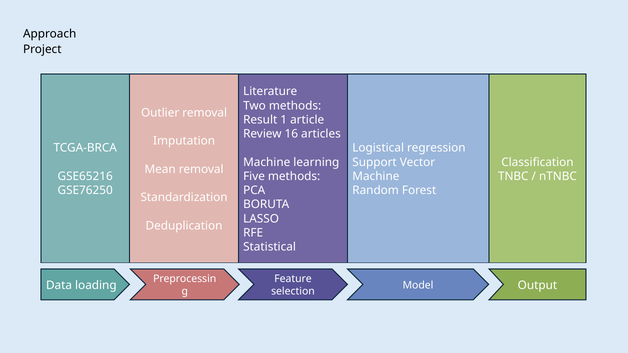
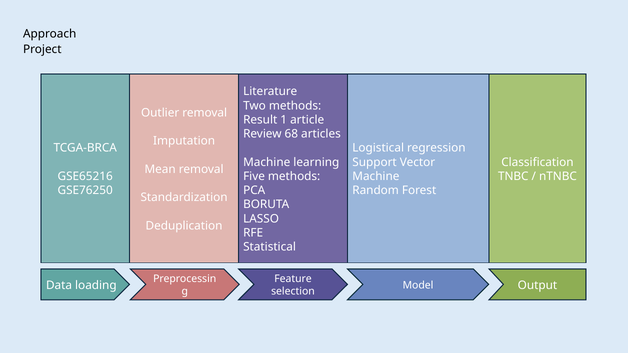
16: 16 -> 68 (291, 134)
